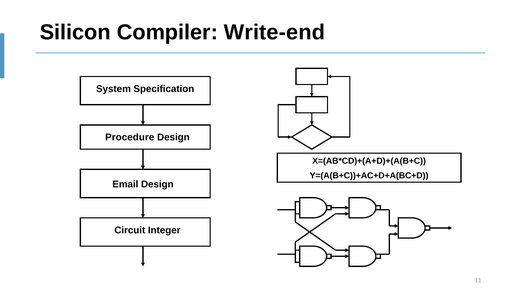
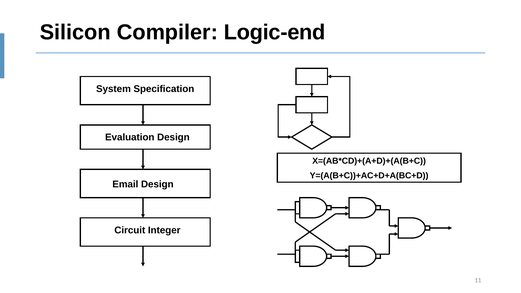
Write-end: Write-end -> Logic-end (275, 32)
Procedure: Procedure -> Evaluation (130, 137)
